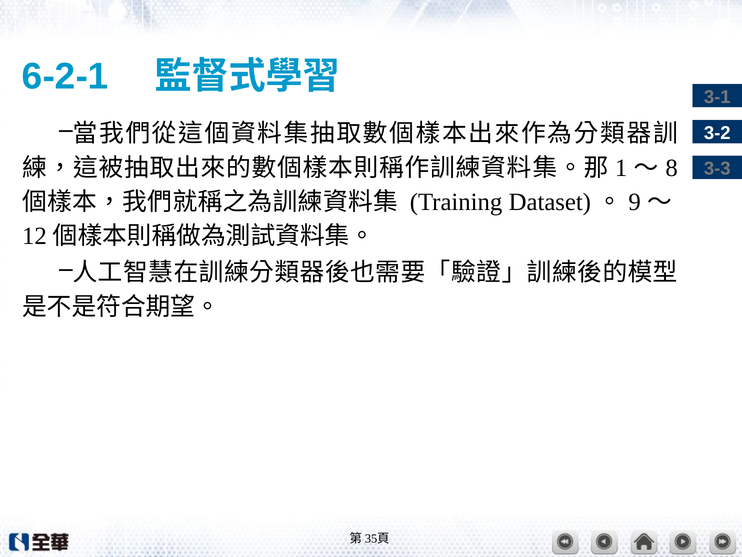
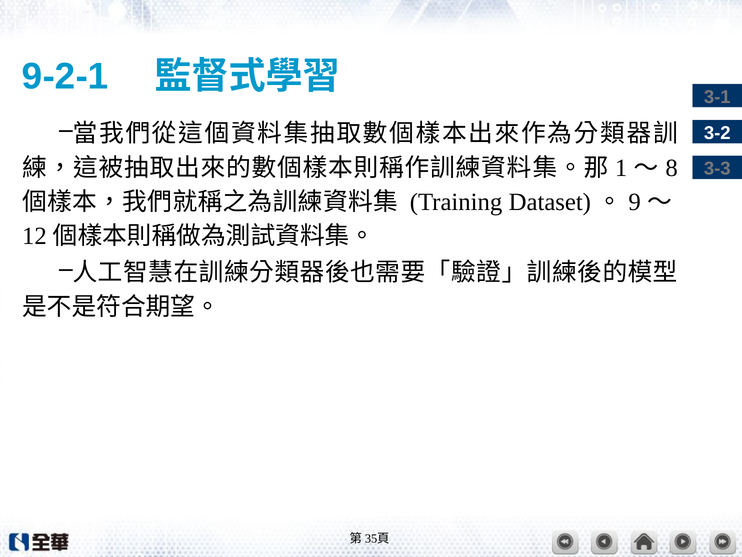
6-2-1: 6-2-1 -> 9-2-1 (65, 76)
